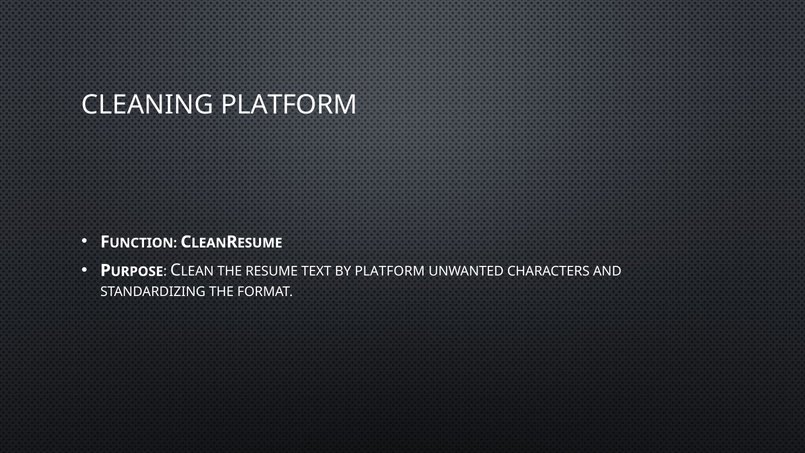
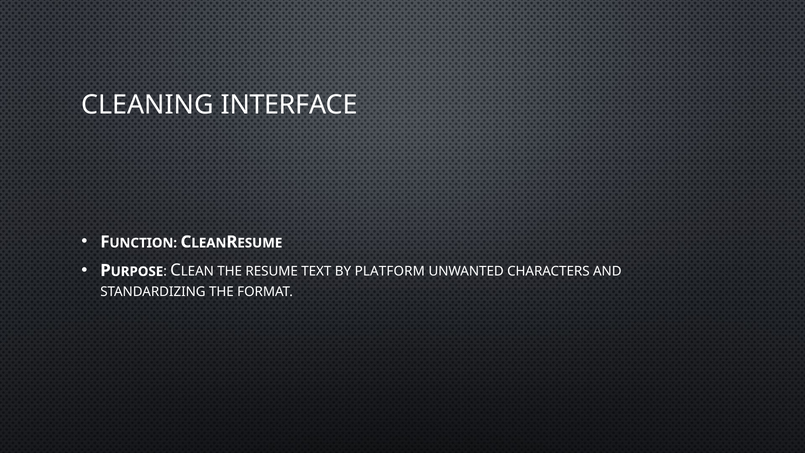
CLEANING PLATFORM: PLATFORM -> INTERFACE (289, 105)
